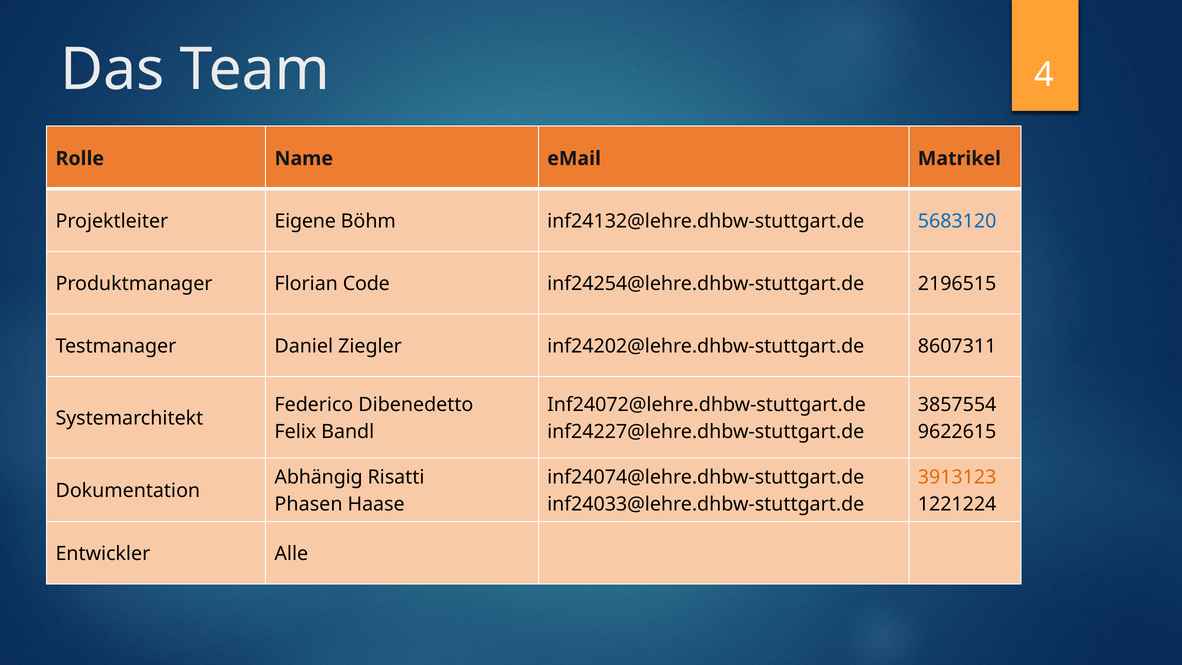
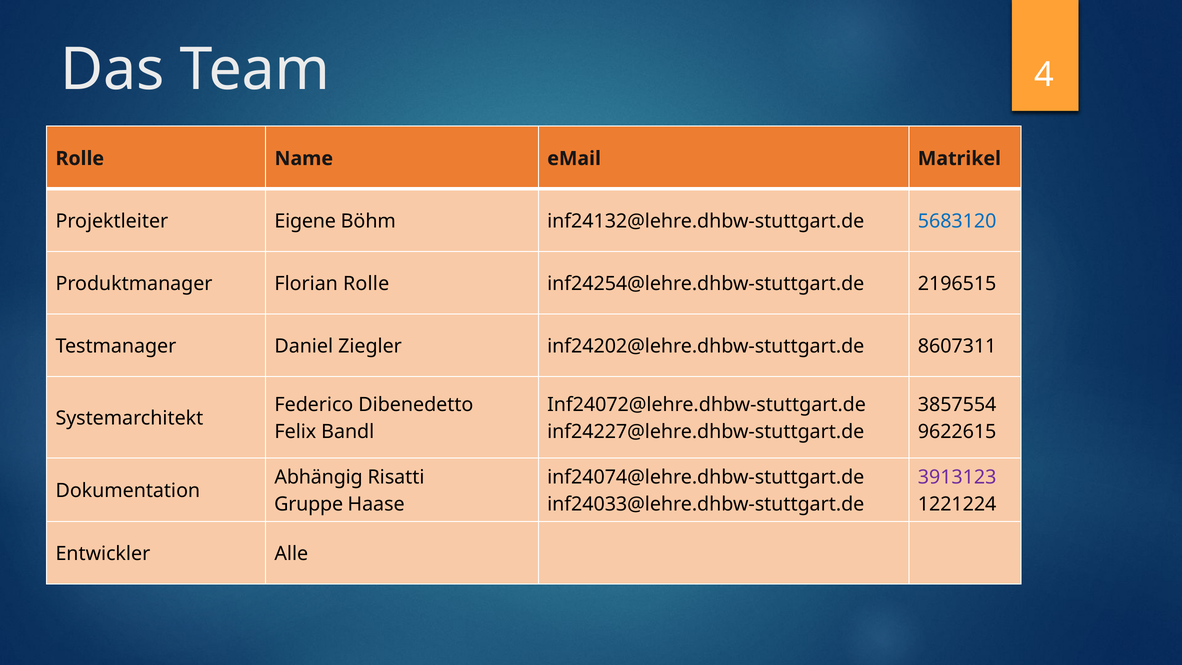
Florian Code: Code -> Rolle (366, 284)
3913123 colour: orange -> purple (957, 477)
Phasen: Phasen -> Gruppe (309, 504)
